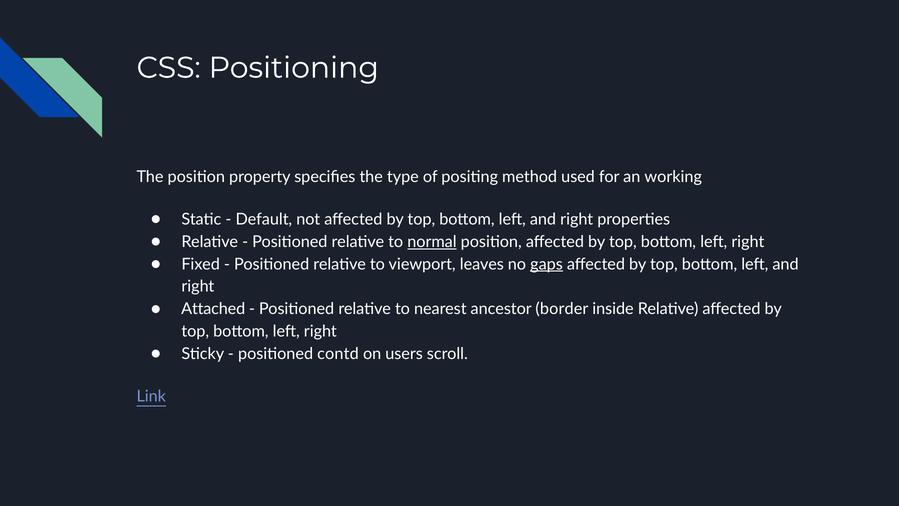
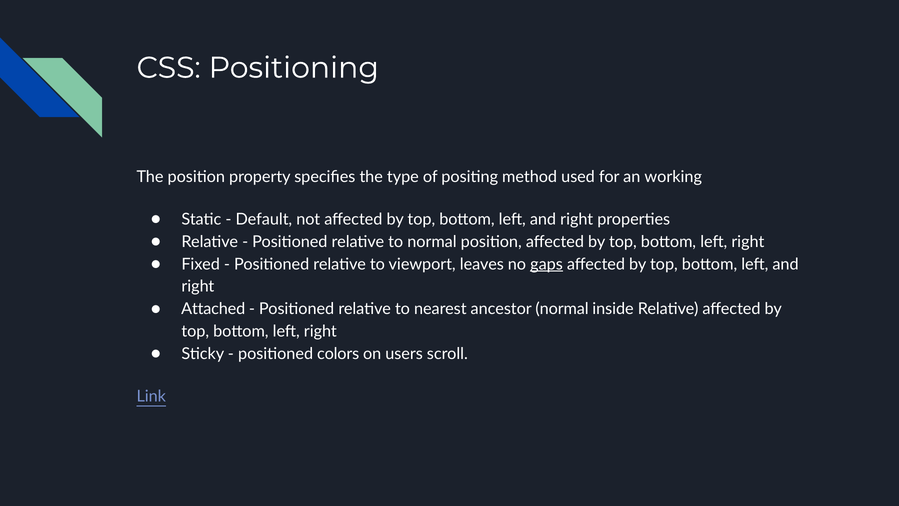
normal underline: present -> none (432, 242)
ancestor border: border -> normal (562, 309)
contd: contd -> colors (338, 354)
